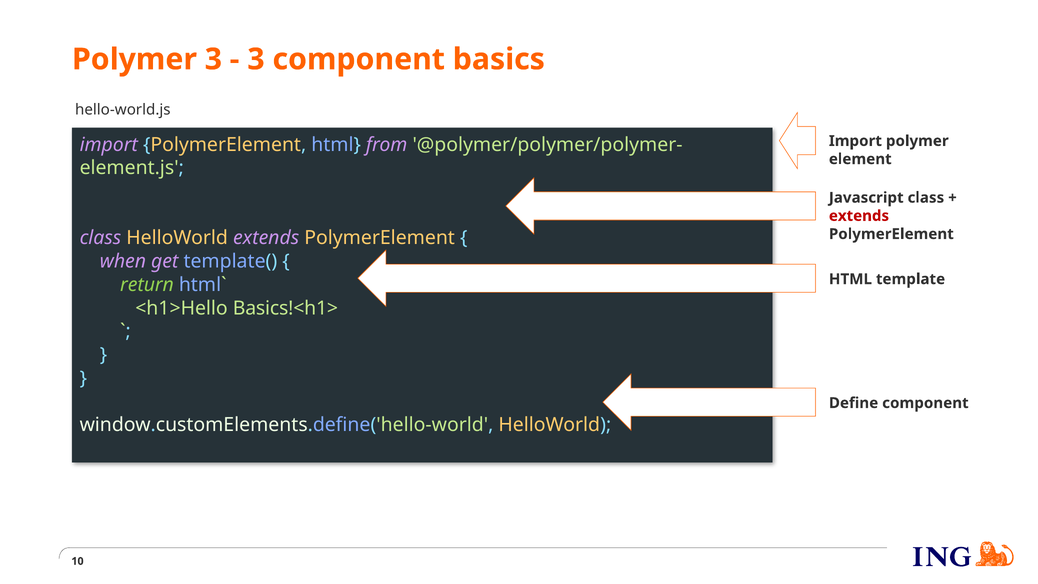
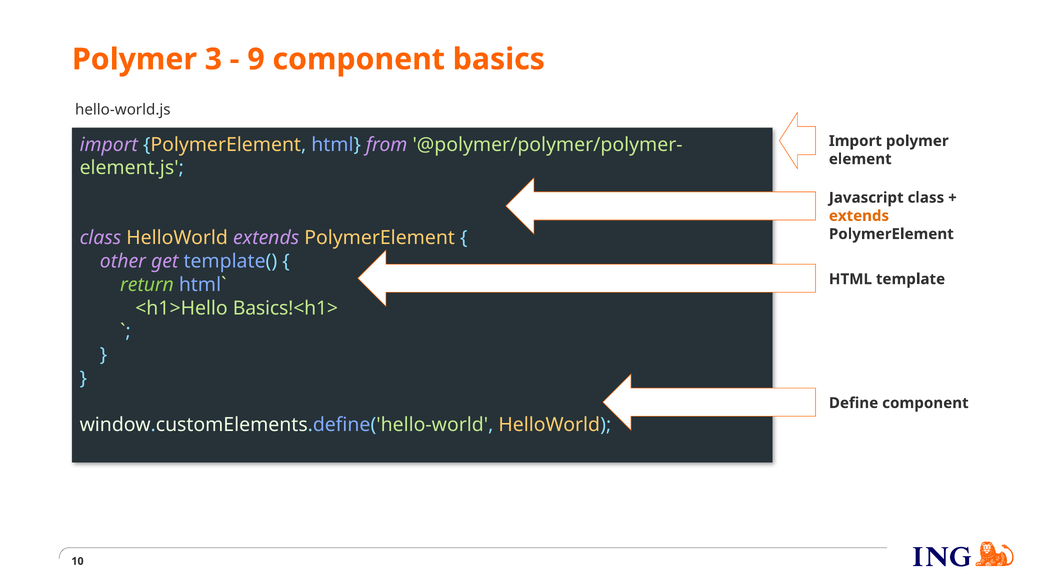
3: 3 -> 9 (256, 59)
extends colour: red -> orange (859, 216)
when: when -> other (123, 261)
